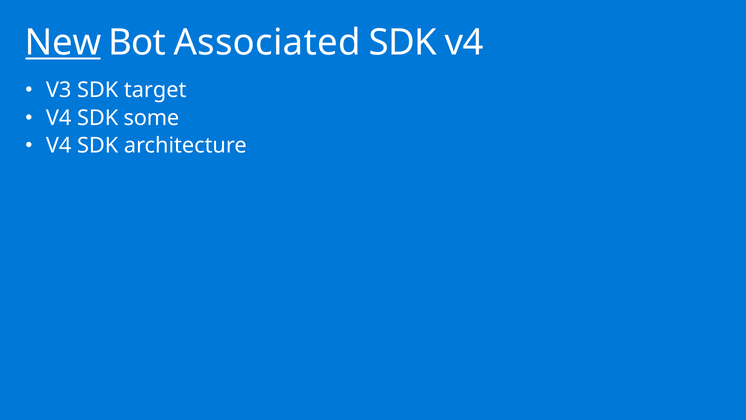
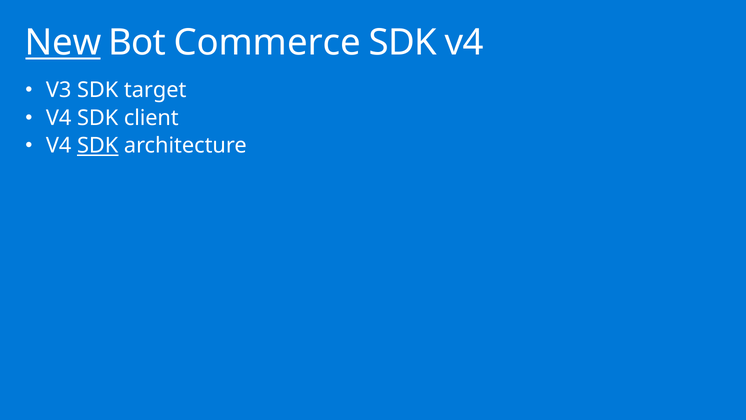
Associated: Associated -> Commerce (267, 43)
some: some -> client (151, 118)
SDK underline: none -> present (98, 146)
